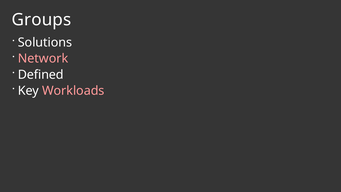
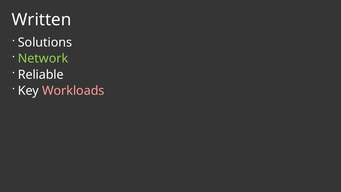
Groups: Groups -> Written (42, 20)
Network colour: pink -> light green (43, 59)
Defined: Defined -> Reliable (41, 75)
